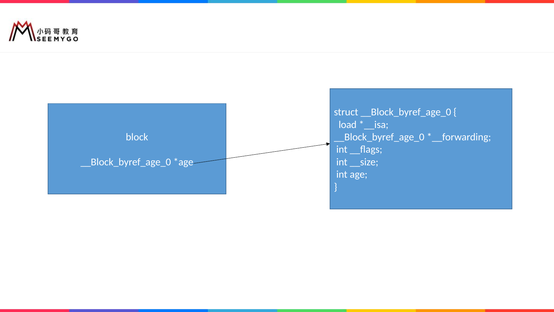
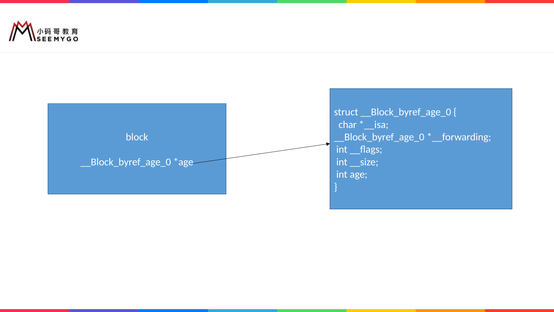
load: load -> char (348, 124)
